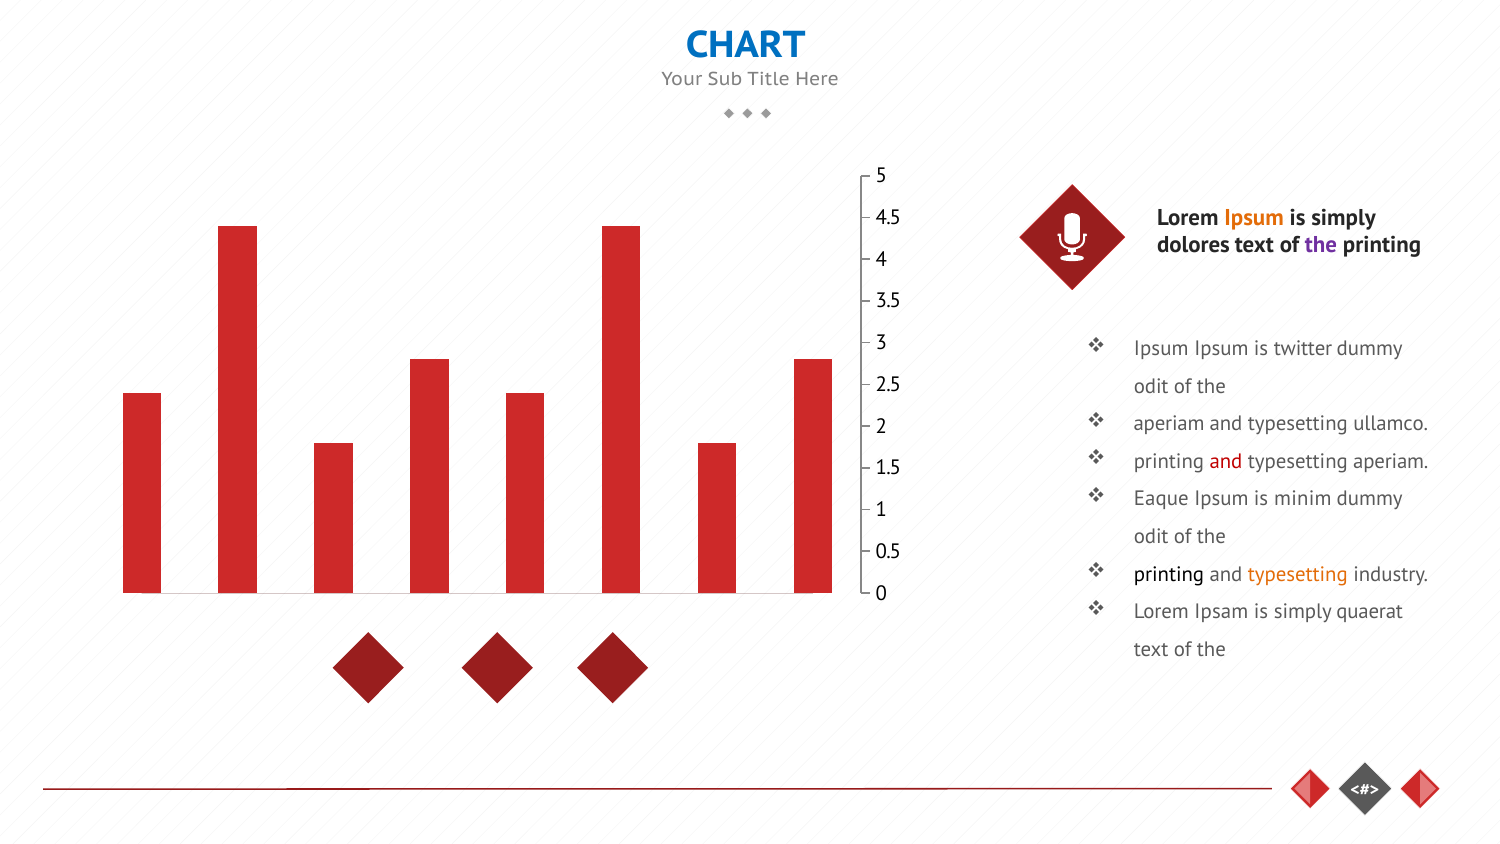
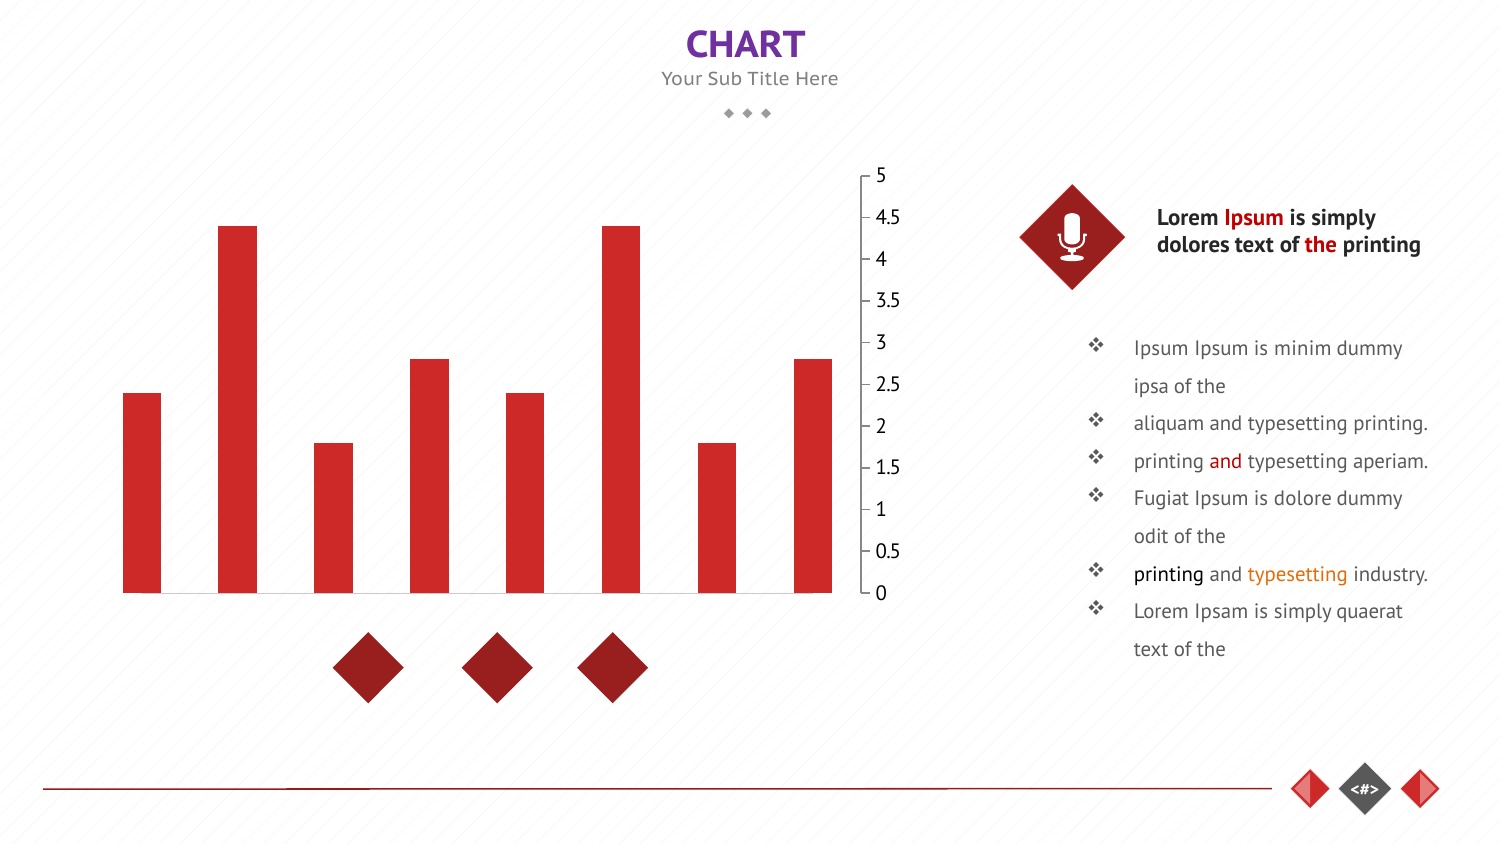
CHART colour: blue -> purple (746, 45)
Ipsum colour: orange -> red (1254, 218)
the colour: purple -> red (1321, 245)
twitter: twitter -> minim (1303, 349)
odit: odit -> ipsa (1151, 386)
aperiam: aperiam -> aliquam (1169, 424)
typesetting ullamco: ullamco -> printing (1391, 424)
Eaque: Eaque -> Fugiat (1161, 499)
minim: minim -> dolore (1303, 499)
